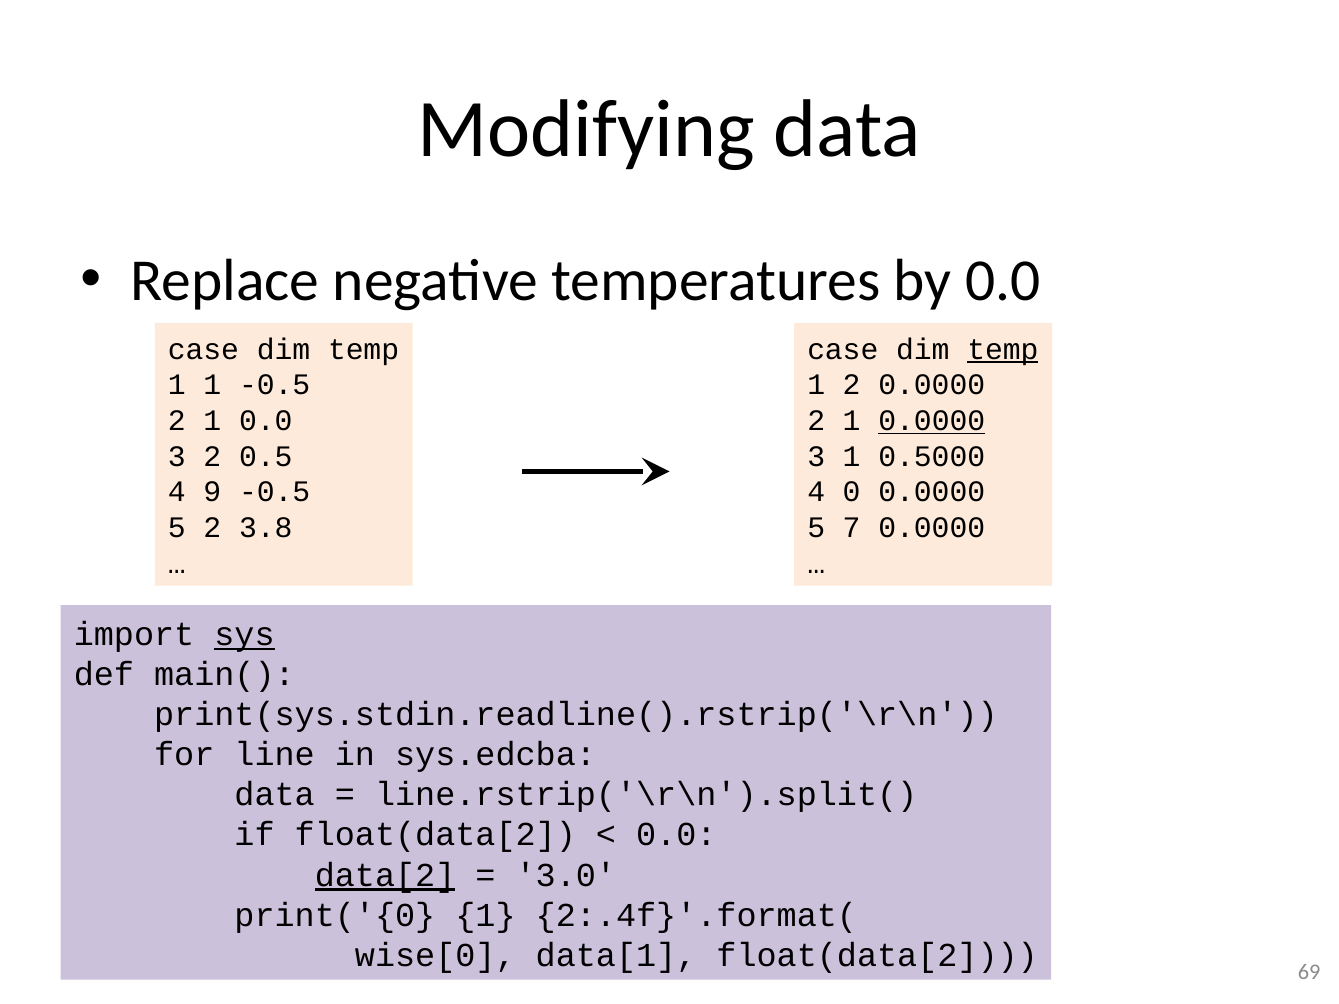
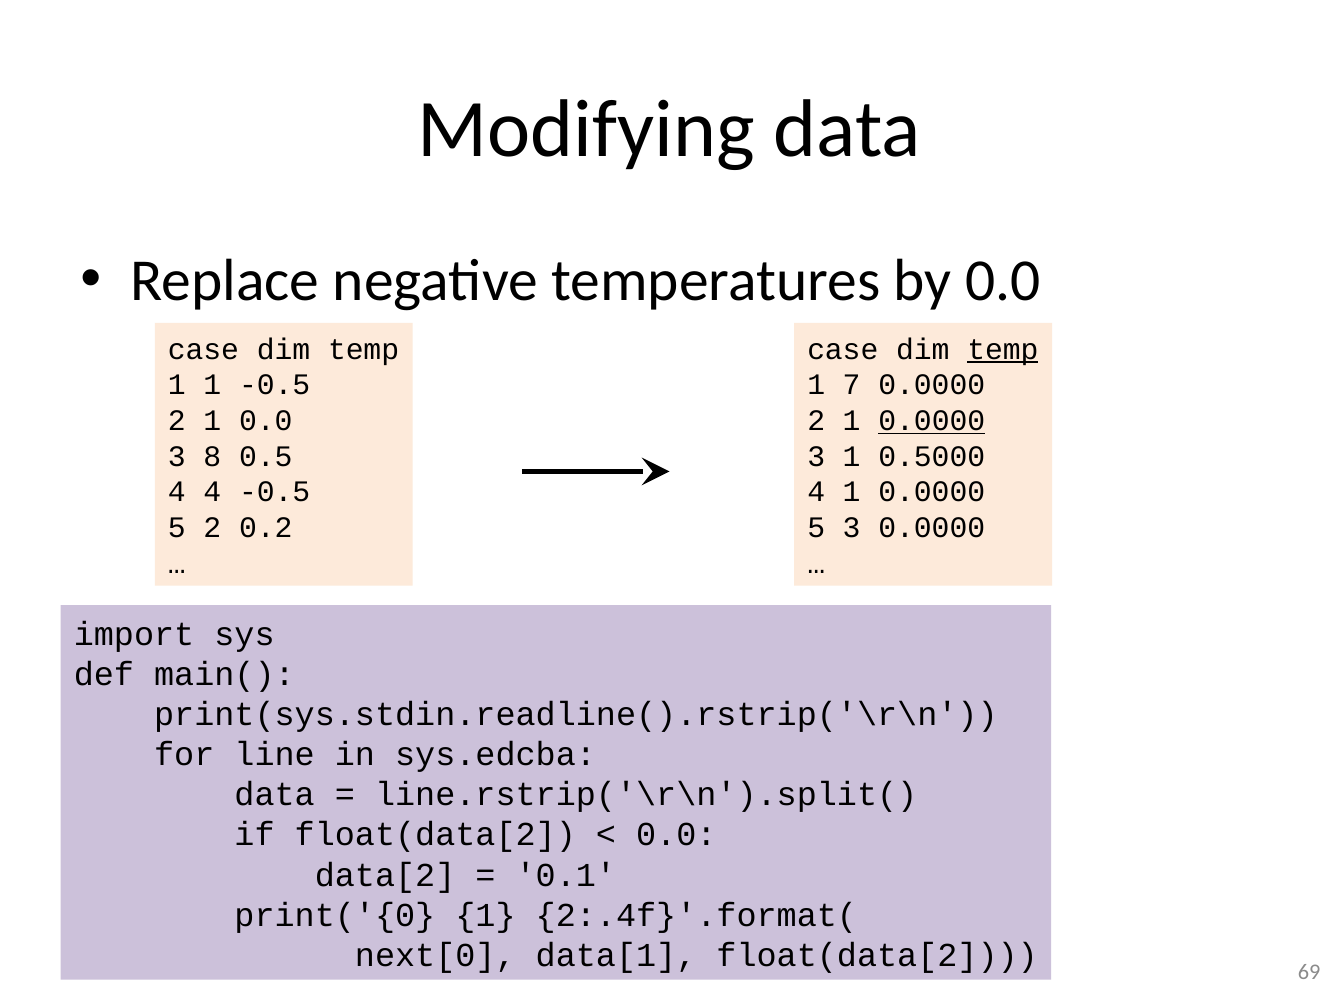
1 2: 2 -> 7 (852, 385)
3 2: 2 -> 8 (212, 456)
4 9: 9 -> 4 (212, 492)
4 0: 0 -> 1 (852, 492)
3.8: 3.8 -> 0.2 (266, 528)
5 7: 7 -> 3 (852, 528)
sys underline: present -> none (244, 634)
data[2 underline: present -> none (385, 875)
3.0: 3.0 -> 0.1 (566, 875)
wise[0: wise[0 -> next[0 (435, 956)
